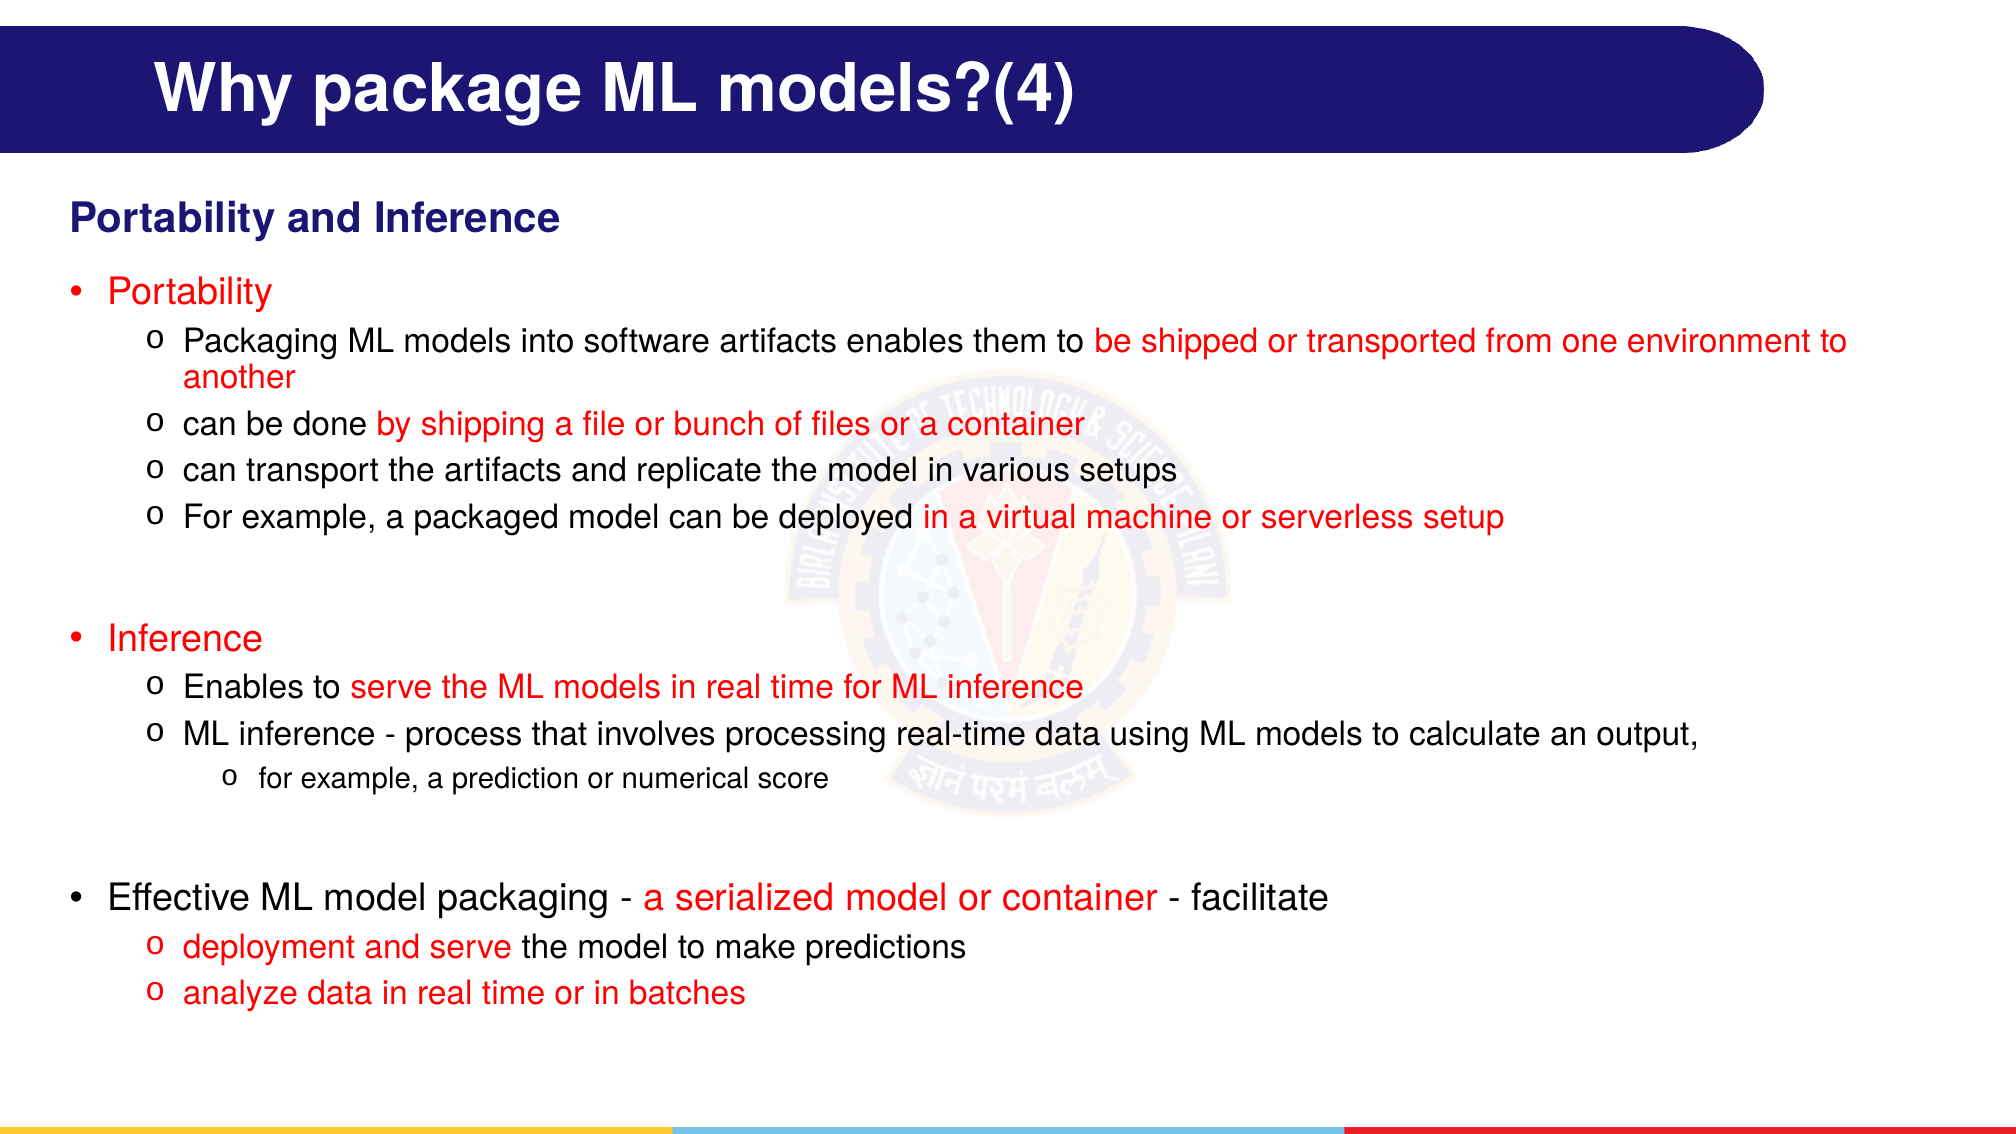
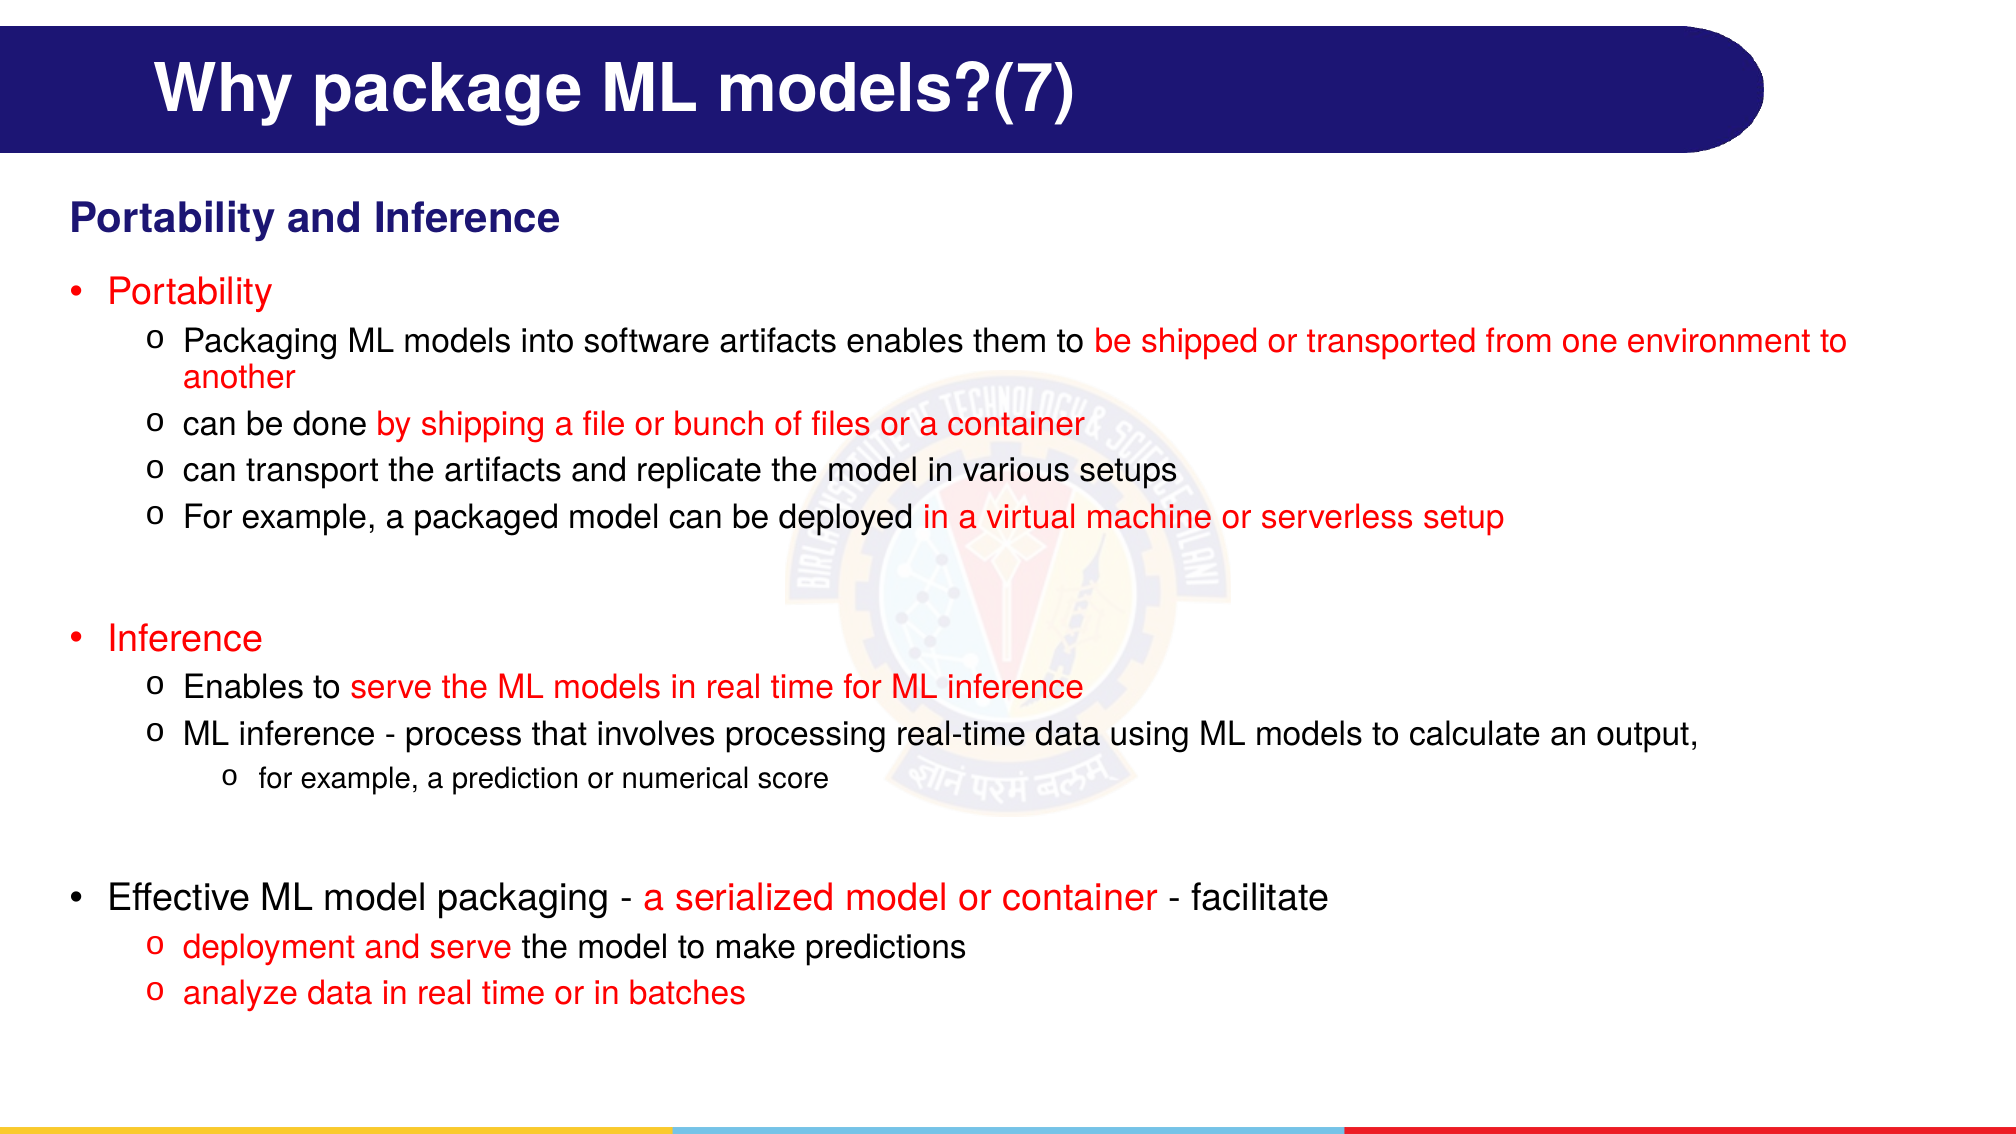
models?(4: models?(4 -> models?(7 (897, 89)
